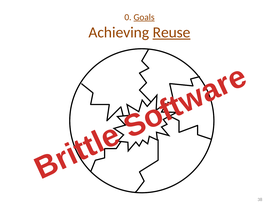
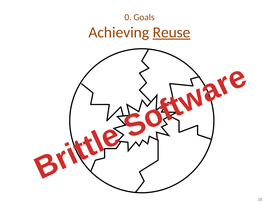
Goals underline: present -> none (144, 17)
